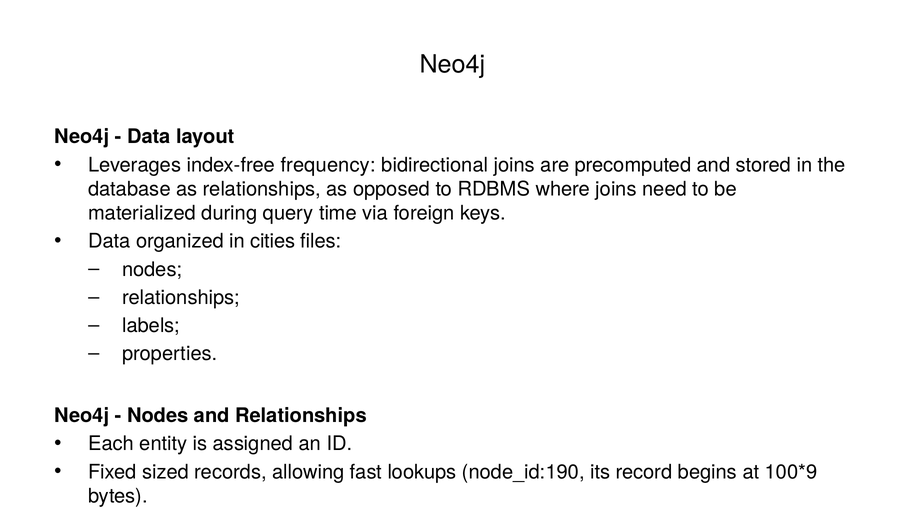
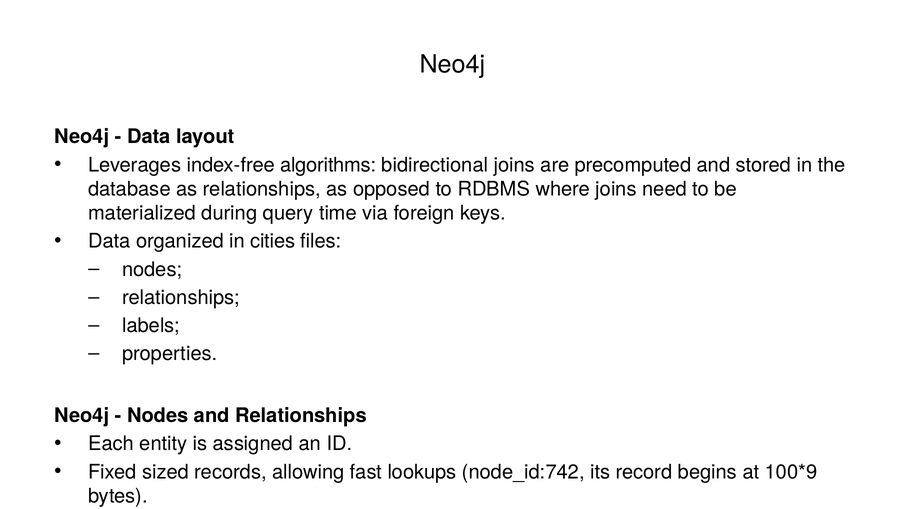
frequency: frequency -> algorithms (328, 165)
node_id:190: node_id:190 -> node_id:742 (523, 472)
